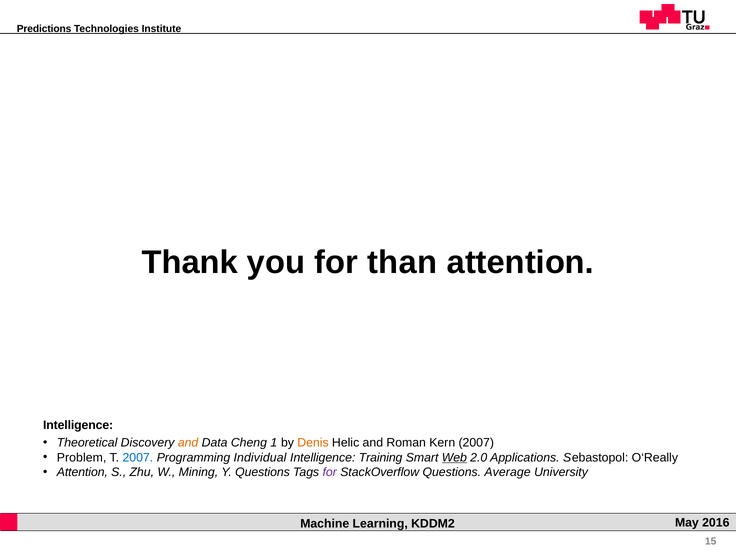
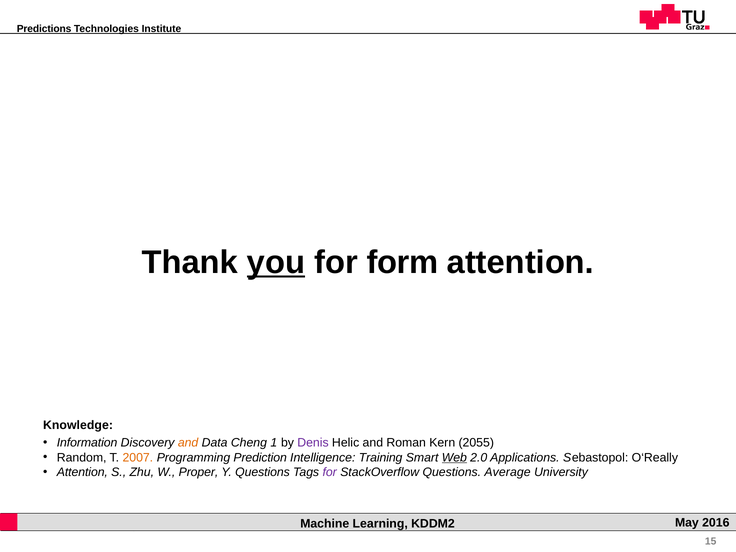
you underline: none -> present (276, 262)
than: than -> form (403, 262)
Intelligence: Intelligence -> Knowledge (78, 425)
Theoretical: Theoretical -> Information (87, 443)
Denis colour: orange -> purple (313, 443)
Kern 2007: 2007 -> 2055 (476, 443)
Problem: Problem -> Random (82, 458)
2007 colour: blue -> orange (138, 458)
Individual: Individual -> Prediction (260, 458)
Mining: Mining -> Proper (198, 472)
